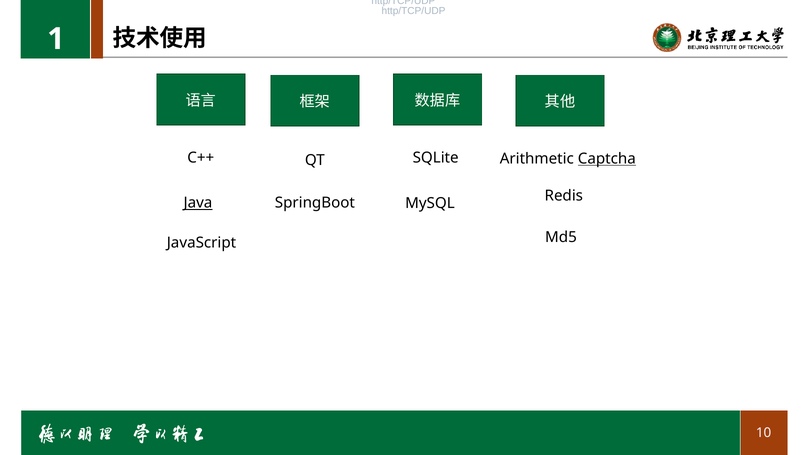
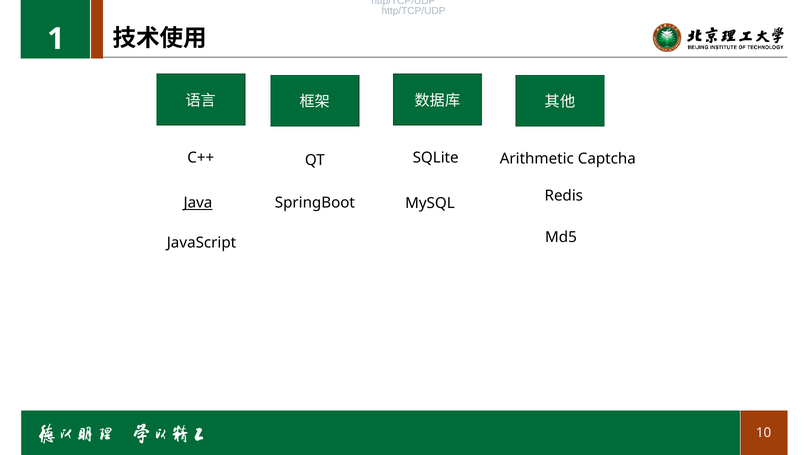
Captcha underline: present -> none (607, 159)
